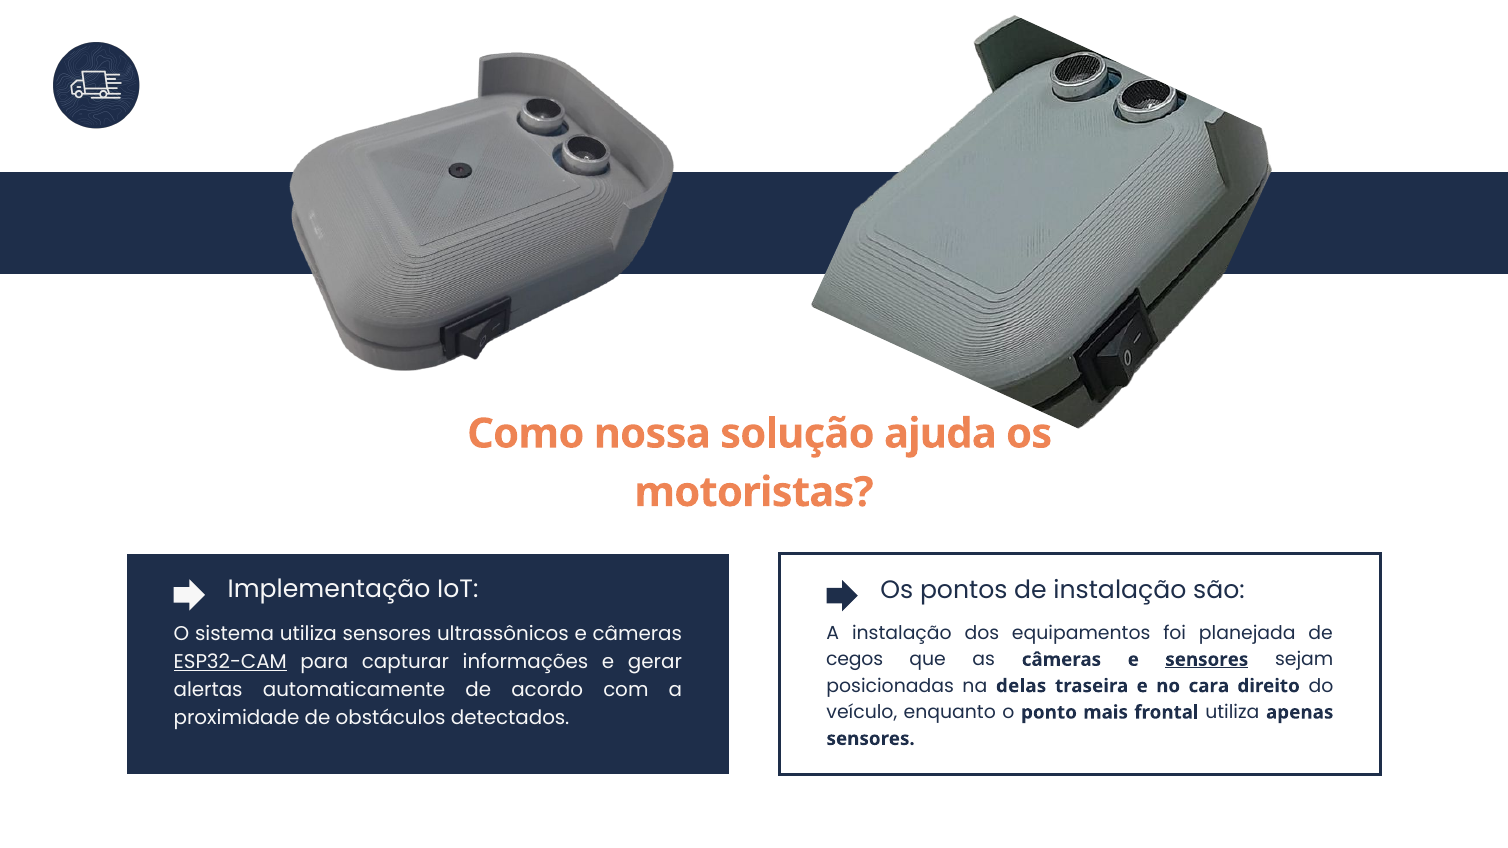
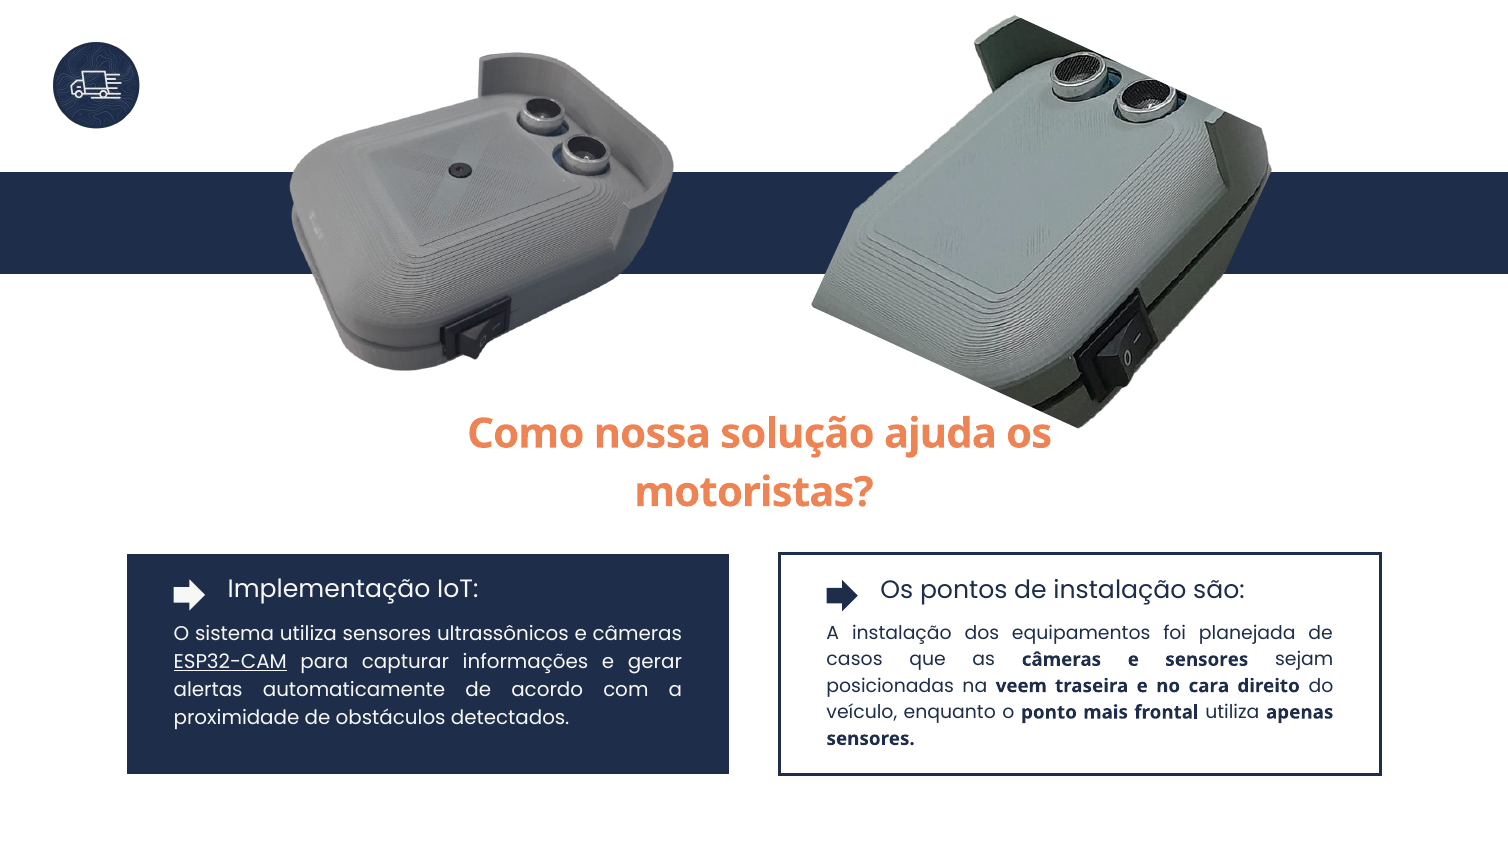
cegos: cegos -> casos (855, 660)
sensores underline: present -> none (1207, 660)
delas: delas -> veem (1021, 686)
